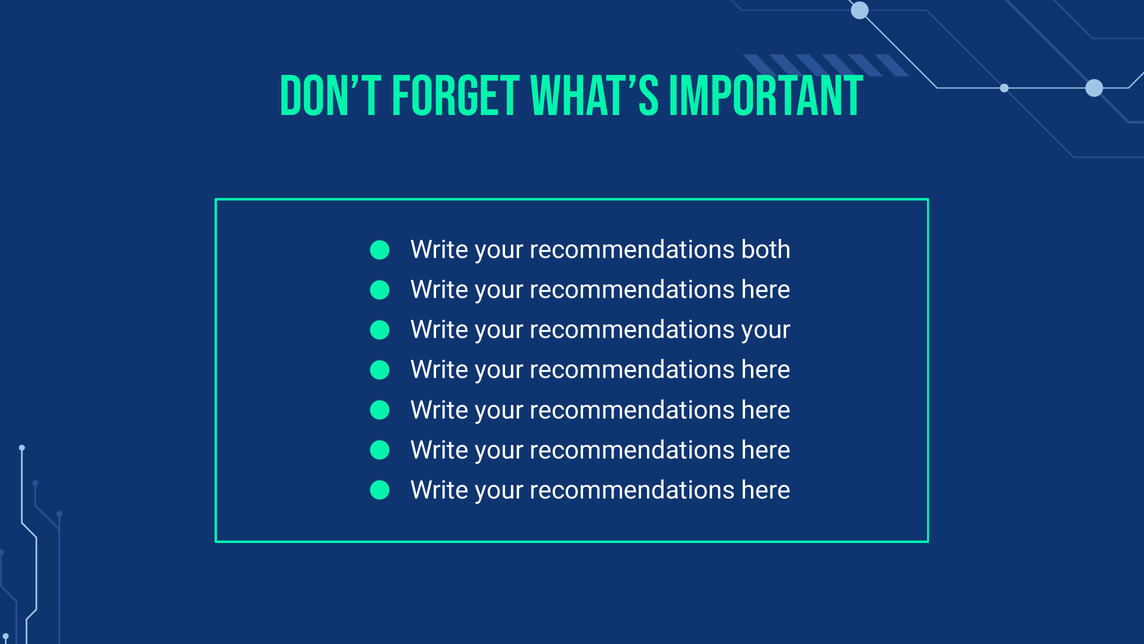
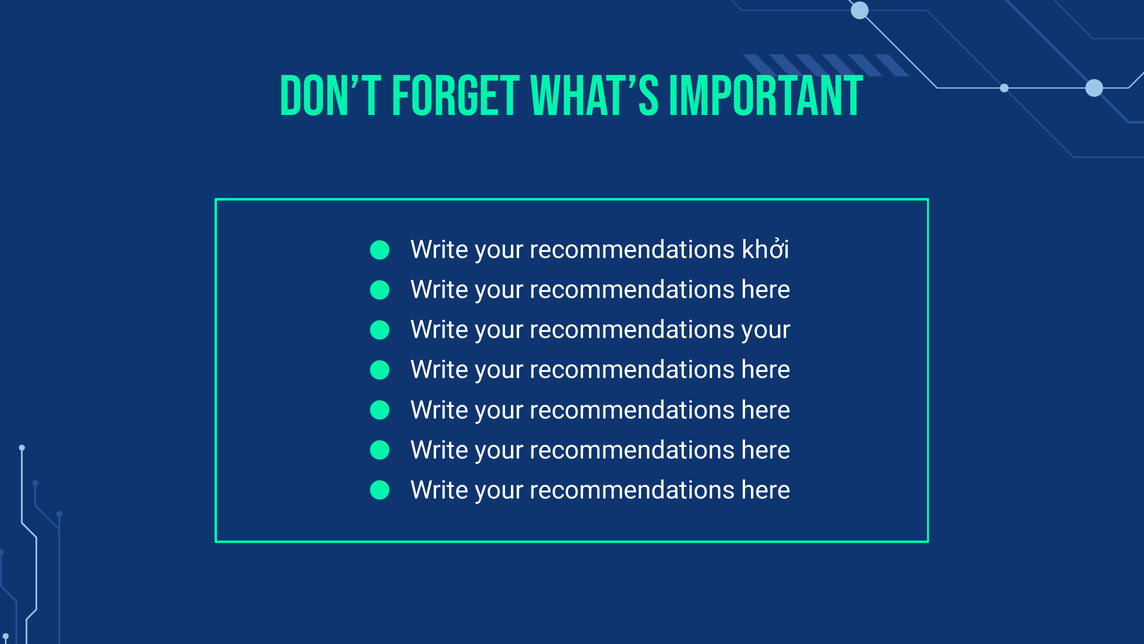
both: both -> khởi (766, 250)
